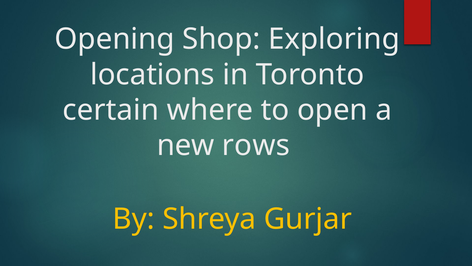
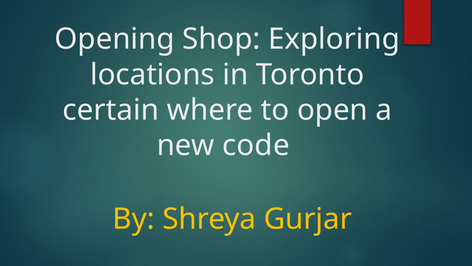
rows: rows -> code (256, 145)
